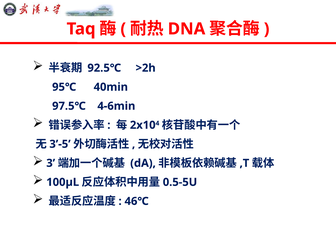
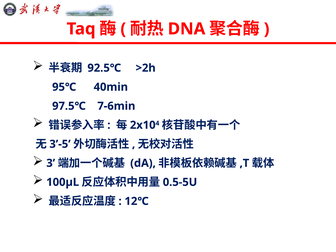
4-6min: 4-6min -> 7-6min (116, 106)
46℃: 46℃ -> 12℃ (137, 201)
